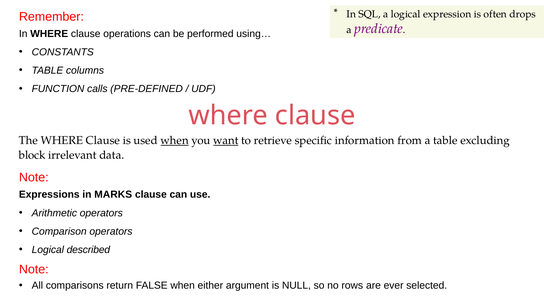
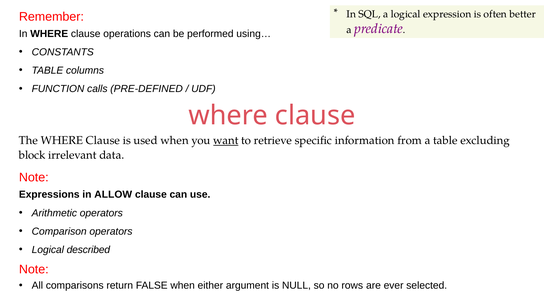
drops: drops -> better (523, 14)
when underline: present -> none (175, 140)
MARKS: MARKS -> ALLOW (113, 195)
